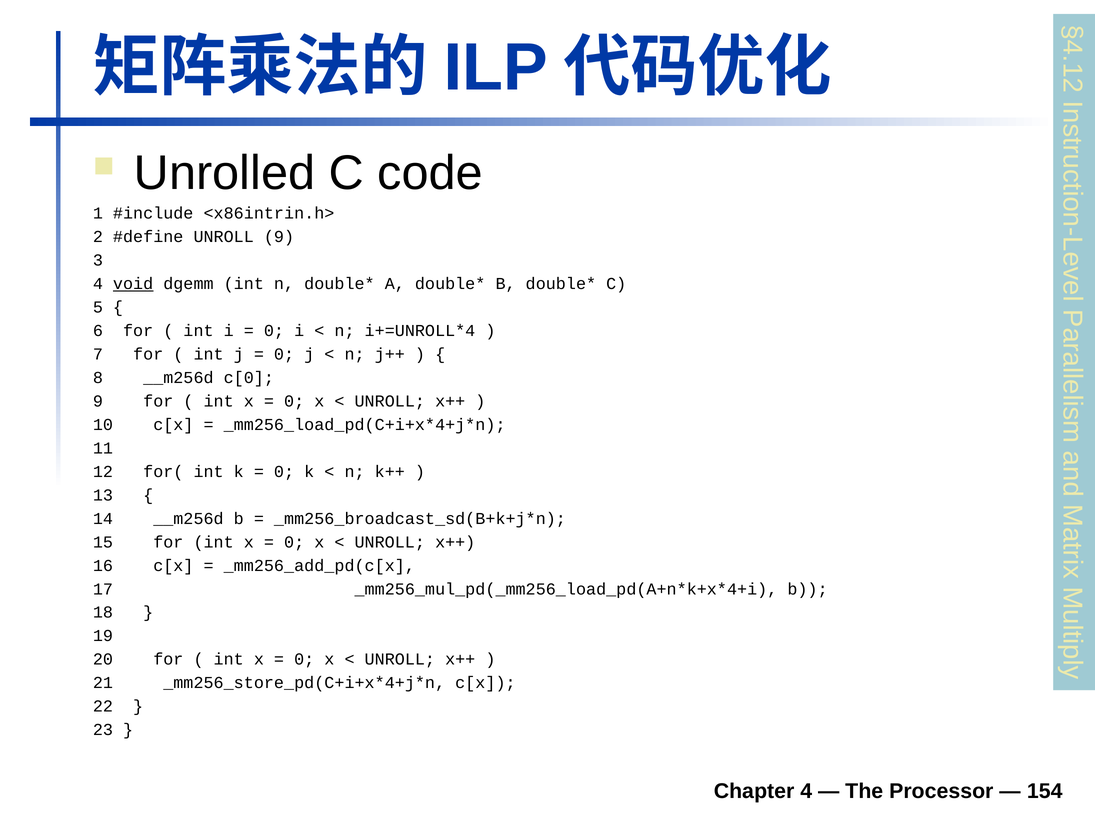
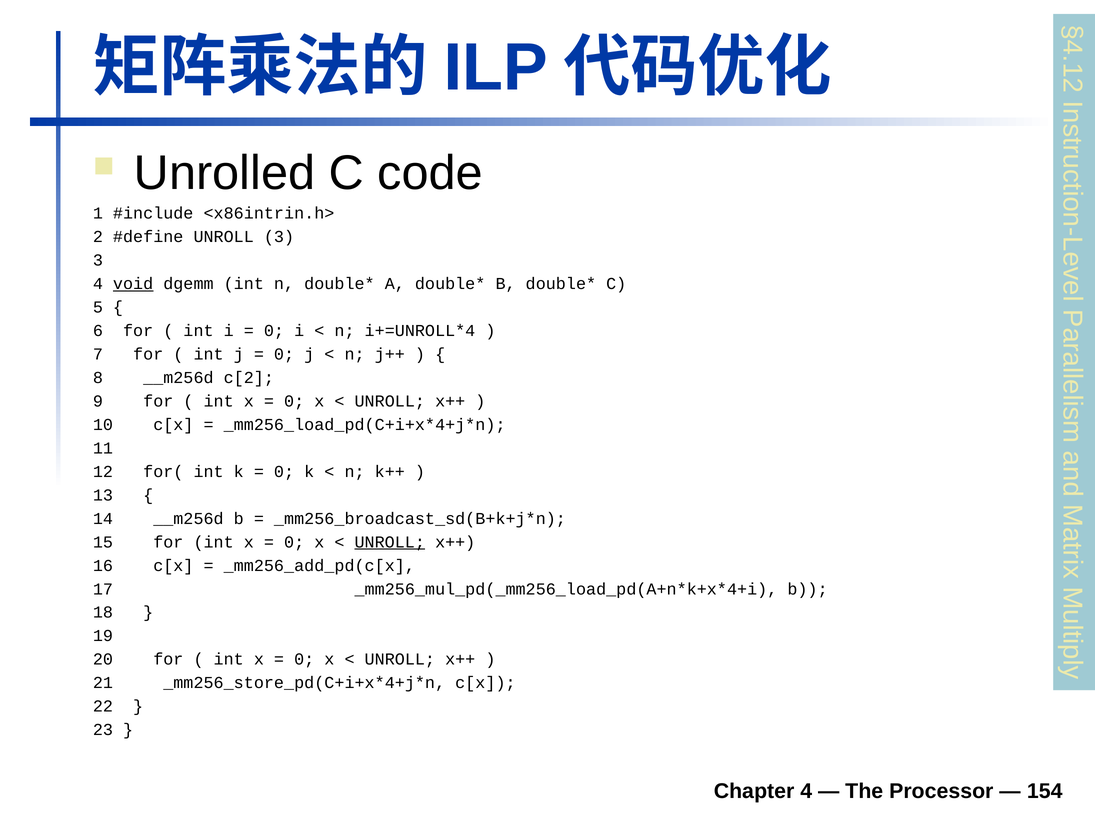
UNROLL 9: 9 -> 3 (279, 237)
c[0: c[0 -> c[2 (249, 377)
UNROLL underline: none -> present (390, 542)
